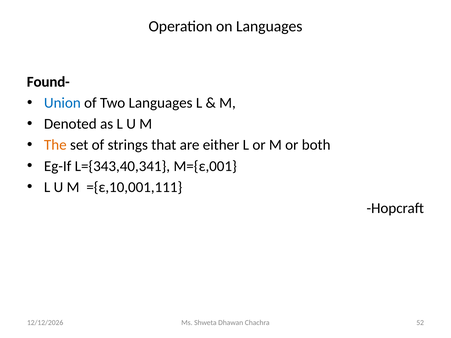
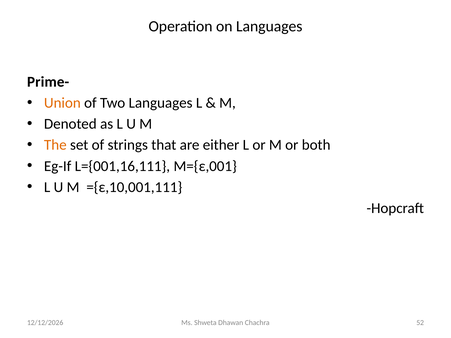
Found-: Found- -> Prime- (48, 82)
Union colour: blue -> orange (62, 103)
L={343,40,341: L={343,40,341 -> L={001,16,111 (122, 166)
